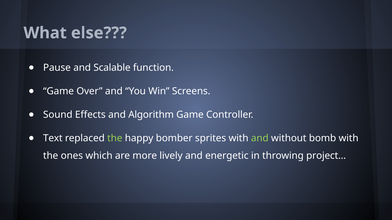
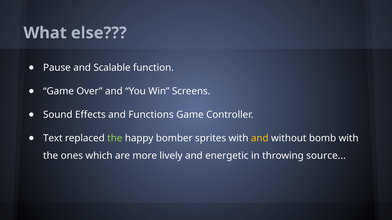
Algorithm: Algorithm -> Functions (151, 115)
and colour: light green -> yellow (260, 138)
project: project -> source (326, 156)
